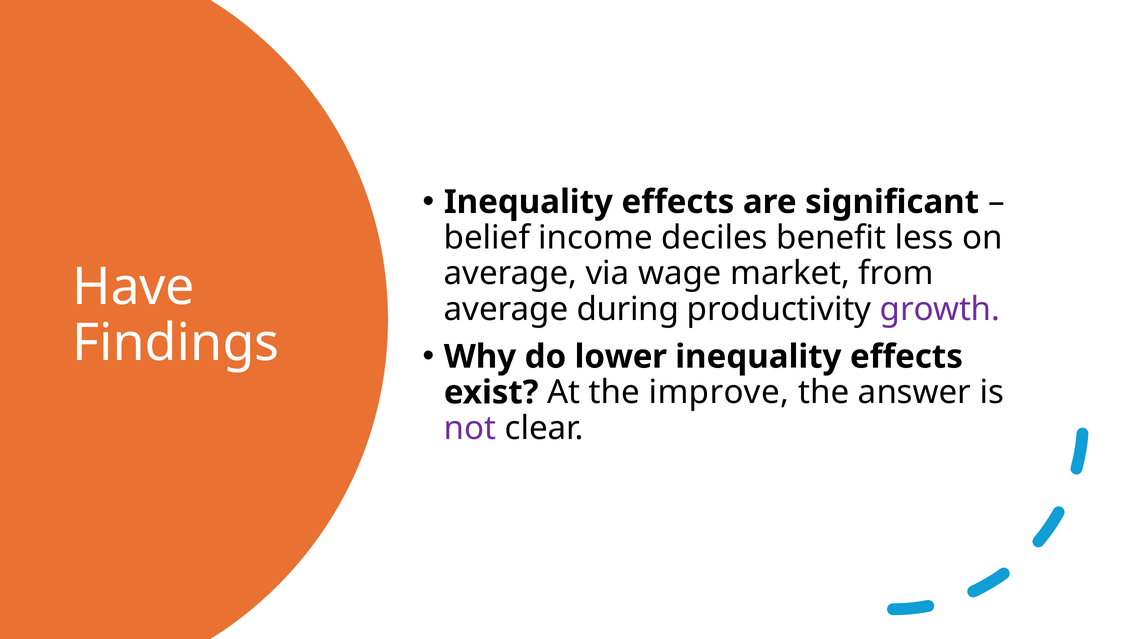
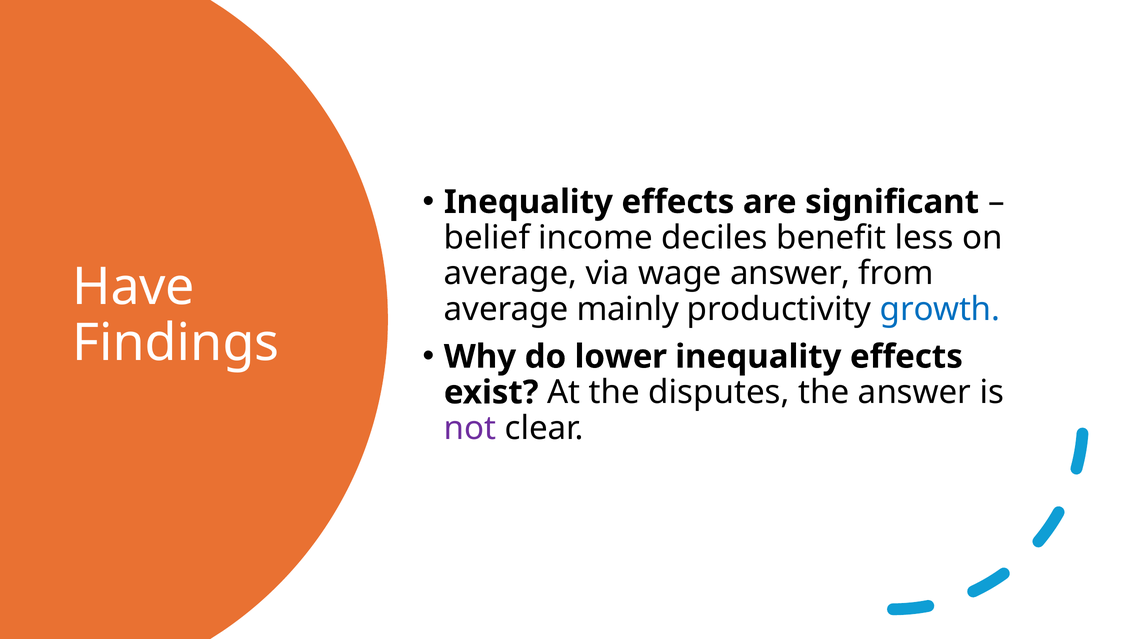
wage market: market -> answer (790, 273)
during: during -> mainly (628, 309)
growth colour: purple -> blue (940, 309)
improve: improve -> disputes (719, 392)
